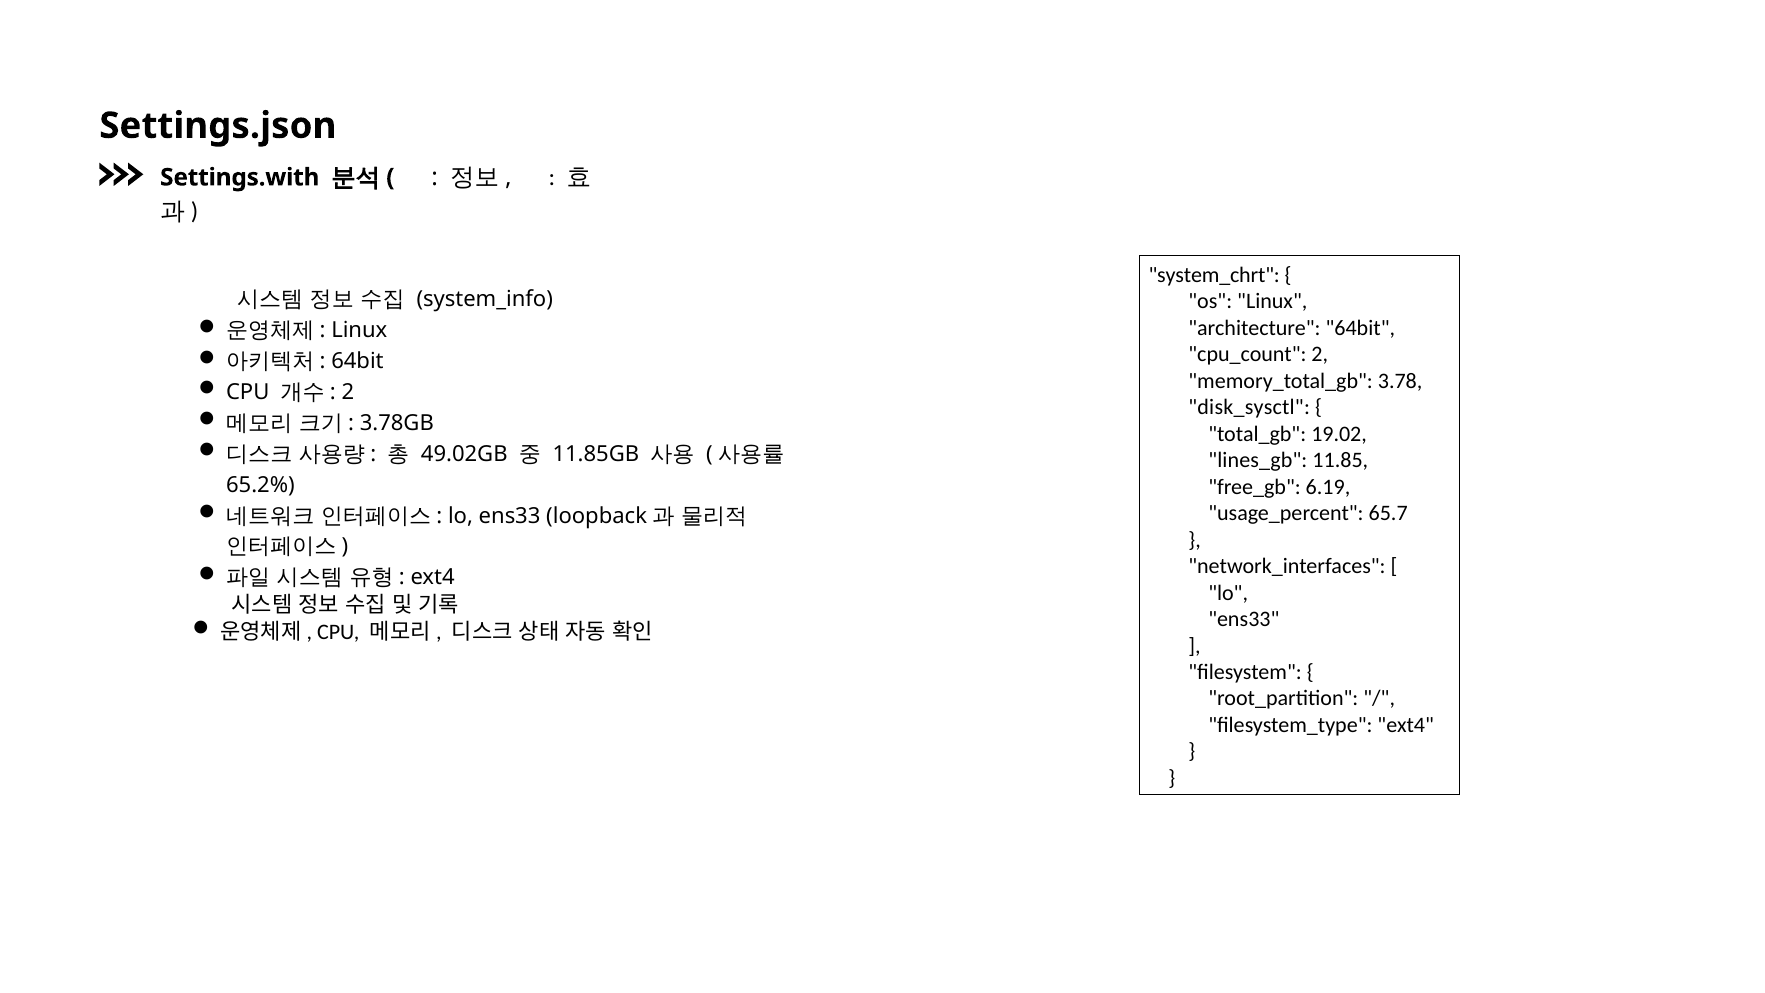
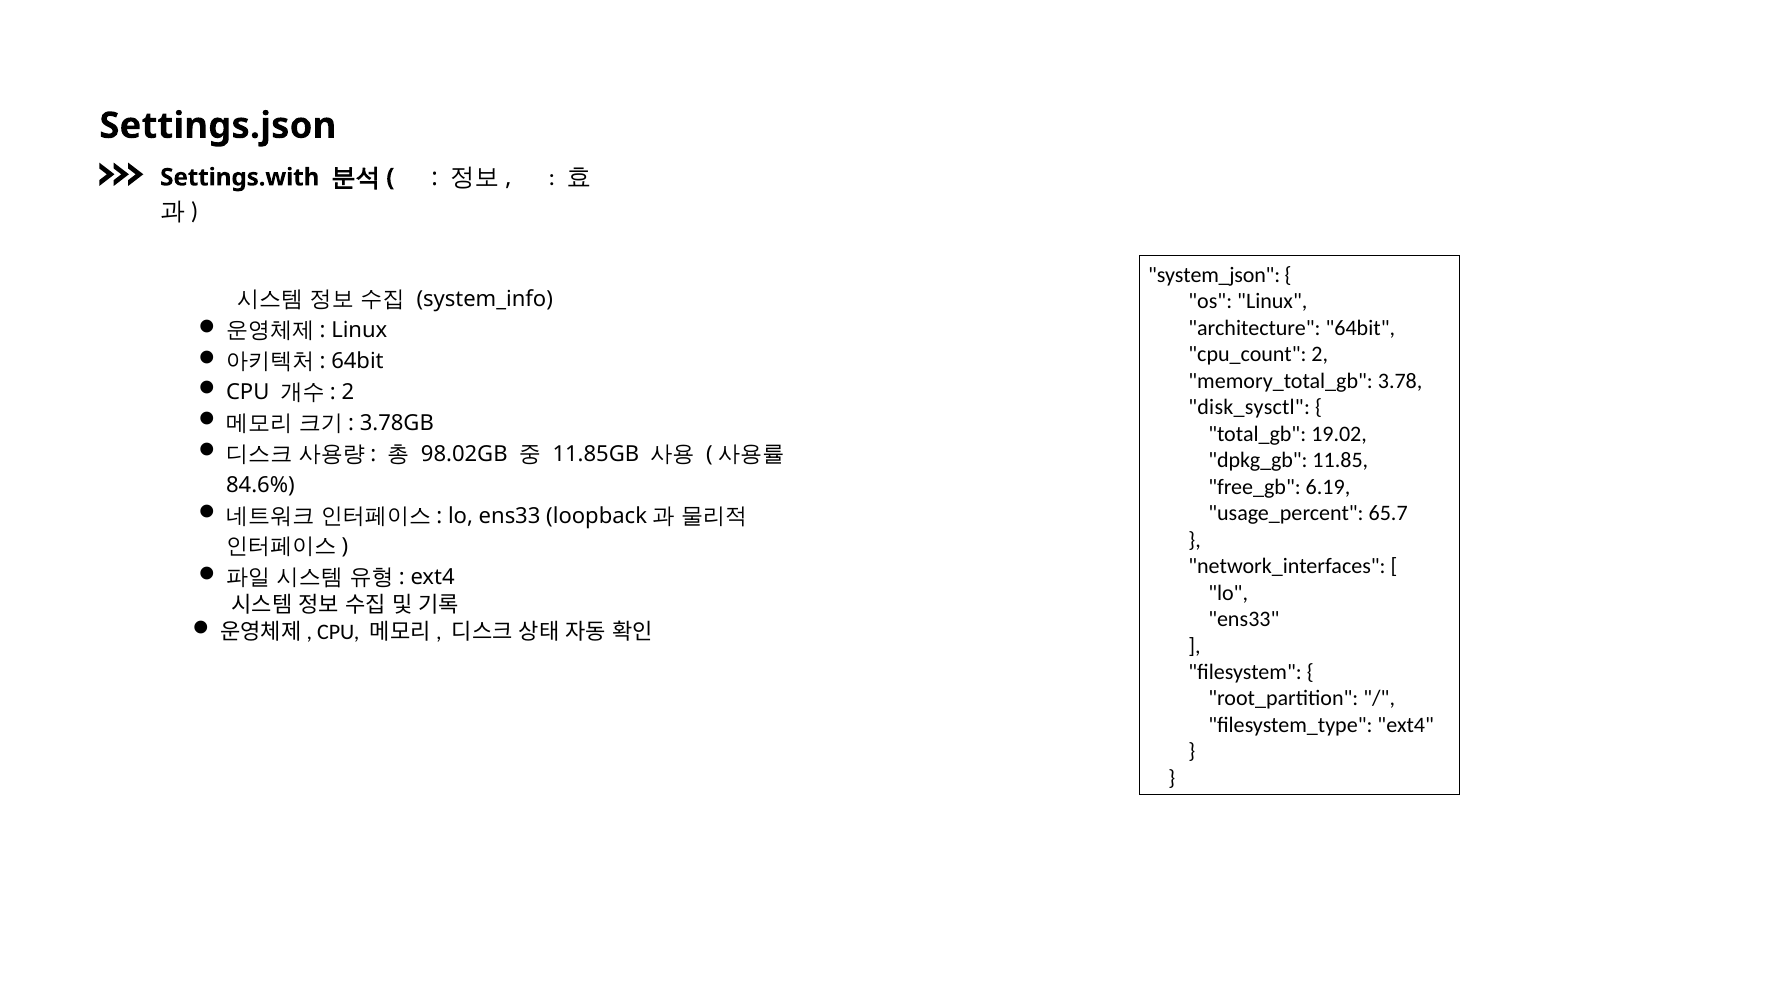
system_chrt: system_chrt -> system_json (1214, 275)
49.02GB: 49.02GB -> 98.02GB (464, 454)
lines_gb: lines_gb -> dpkg_gb (1258, 460)
65.2%: 65.2% -> 84.6% (260, 485)
